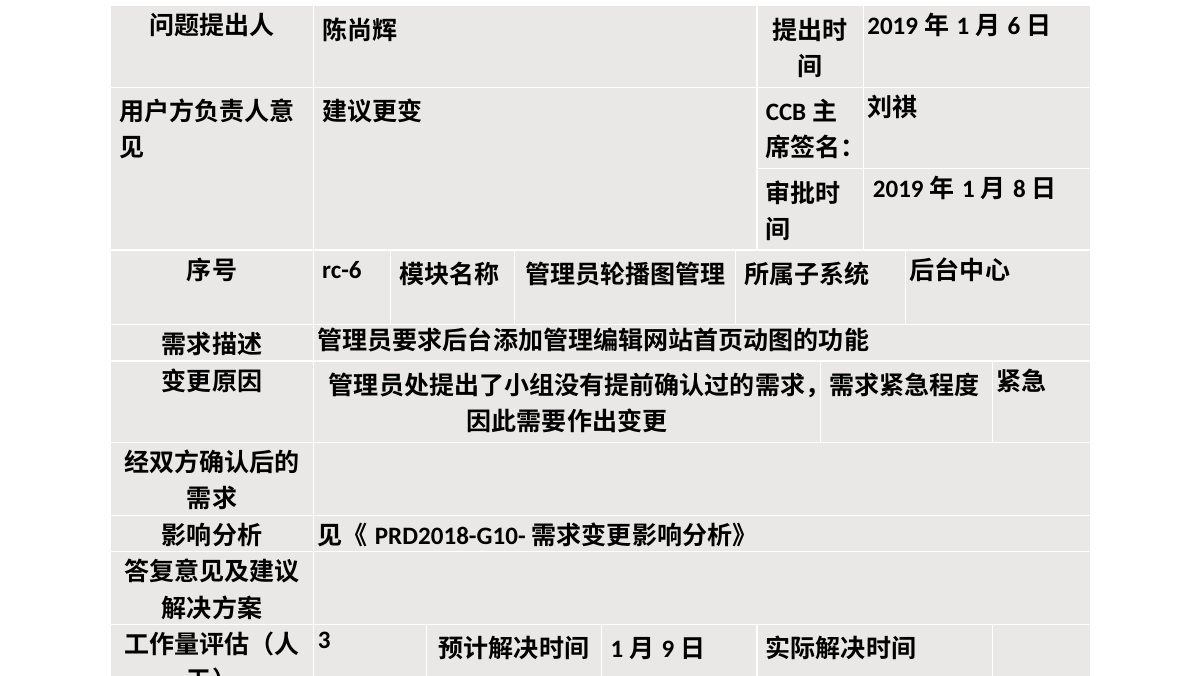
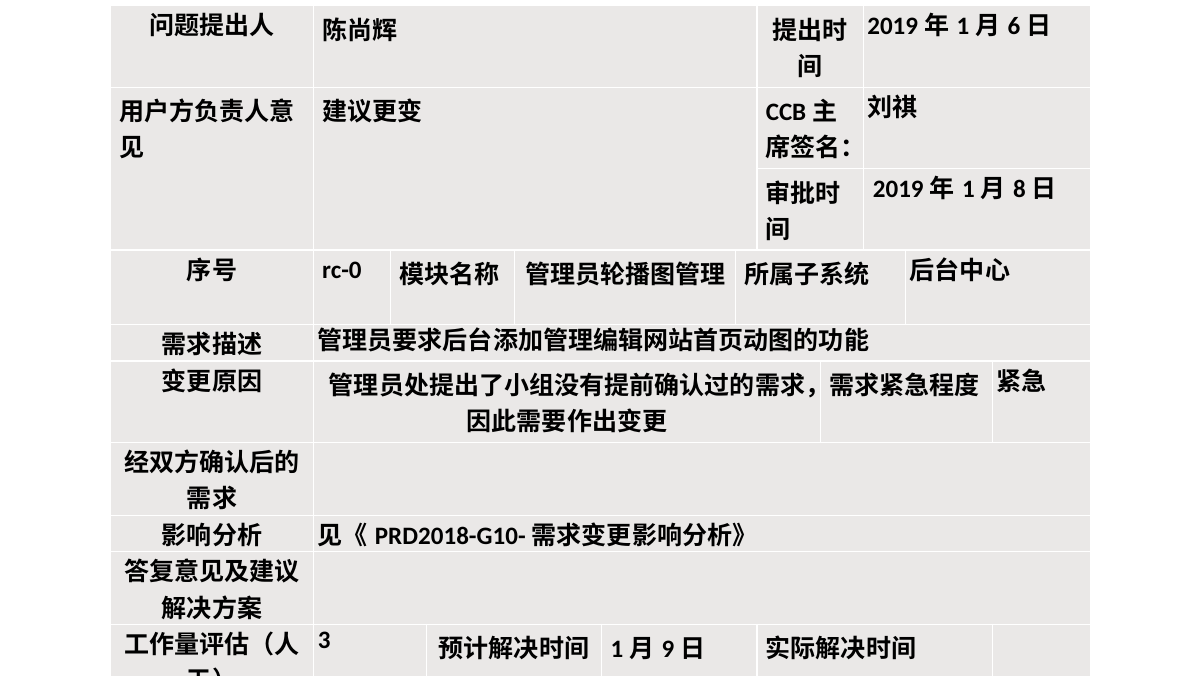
rc-6: rc-6 -> rc-0 (342, 270)
